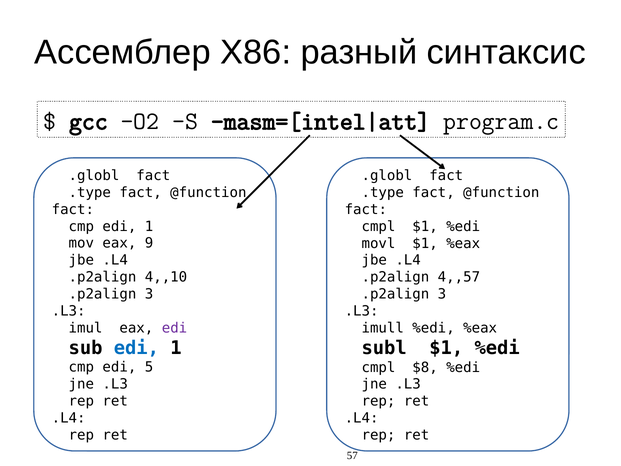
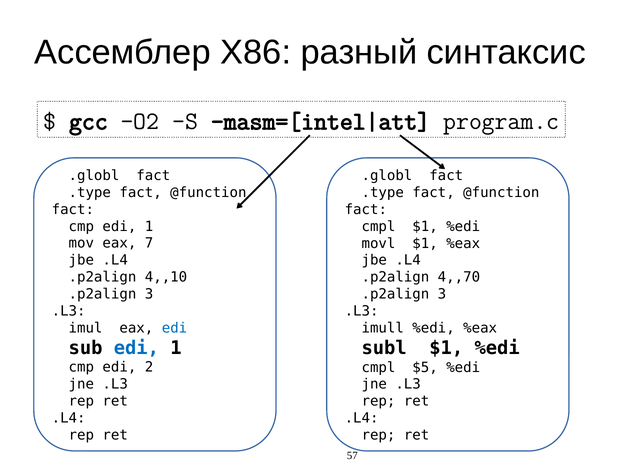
9: 9 -> 7 (149, 243)
4,,57: 4,,57 -> 4,,70 (459, 277)
edi colour: purple -> blue (174, 328)
5: 5 -> 2 (149, 367)
$8: $8 -> $5 (425, 367)
